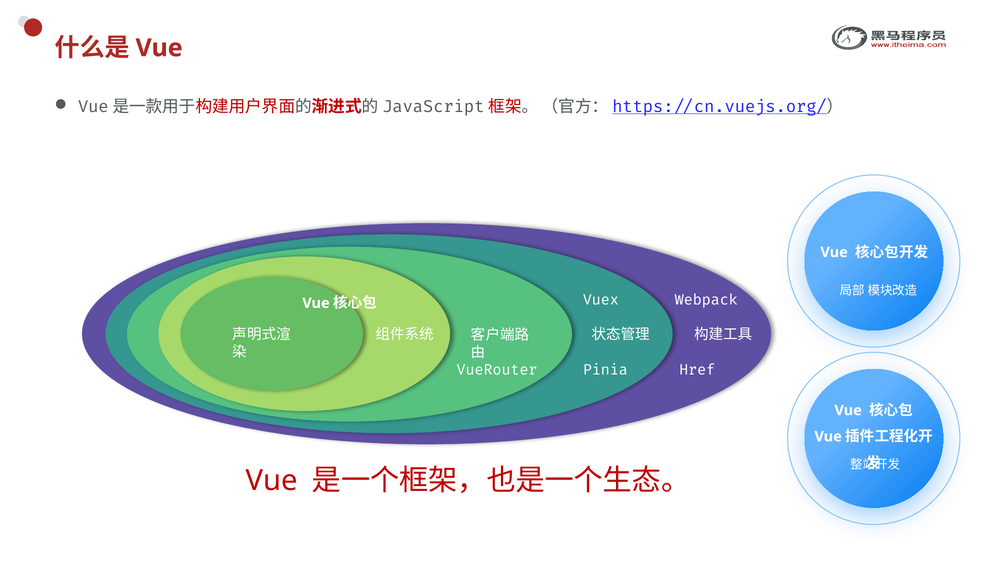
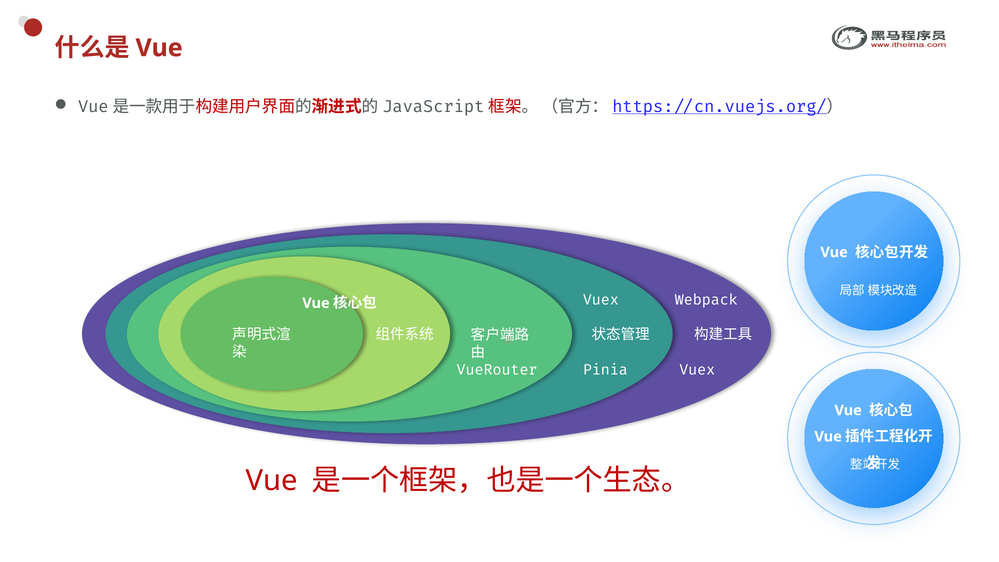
Pinia Href: Href -> Vuex (697, 370)
